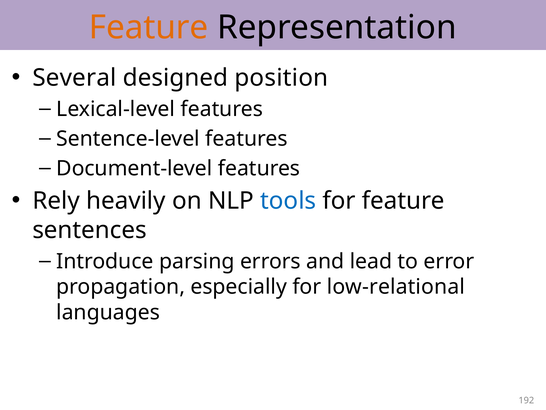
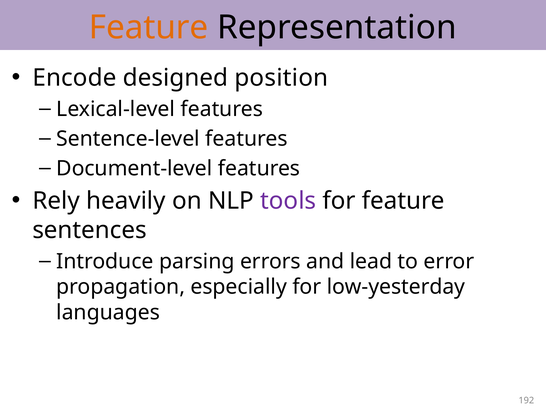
Several: Several -> Encode (74, 78)
tools colour: blue -> purple (288, 201)
low-relational: low-relational -> low-yesterday (396, 287)
